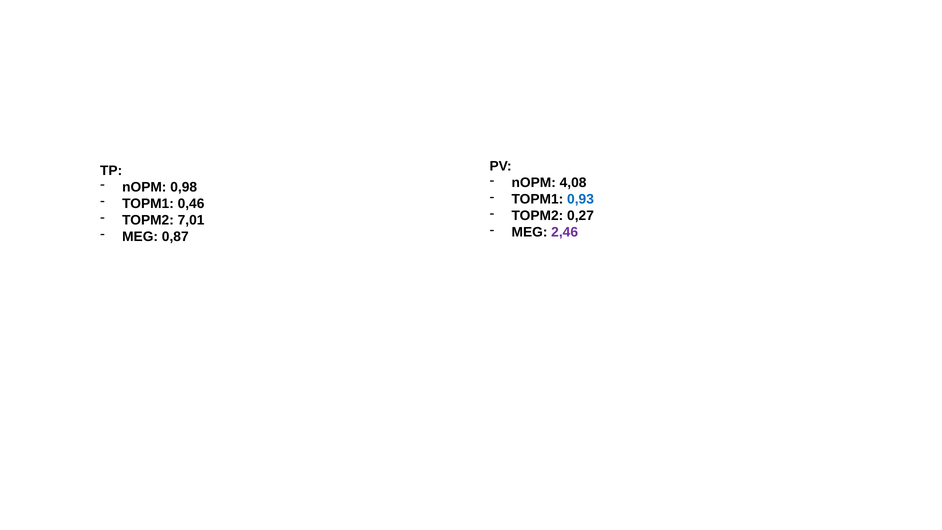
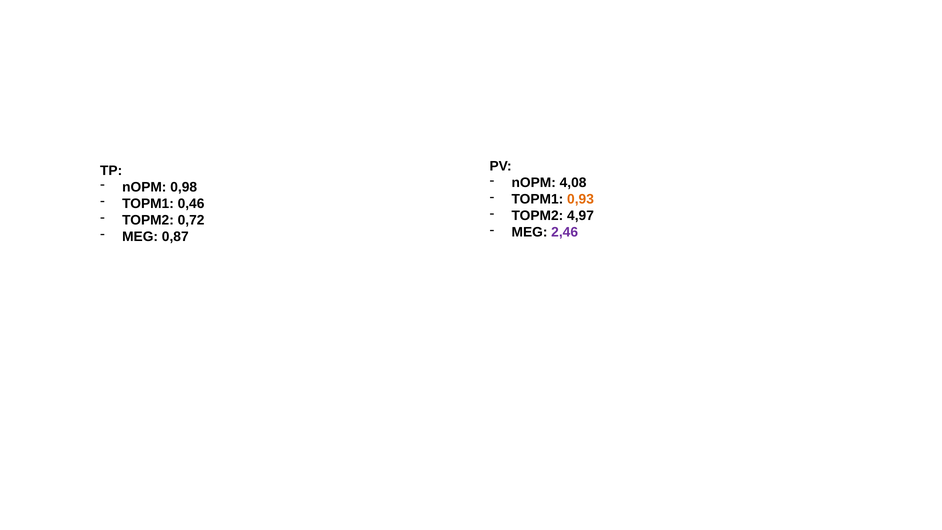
0,93 colour: blue -> orange (580, 199)
0,27: 0,27 -> 4,97 (580, 216)
7,01: 7,01 -> 0,72 (191, 220)
